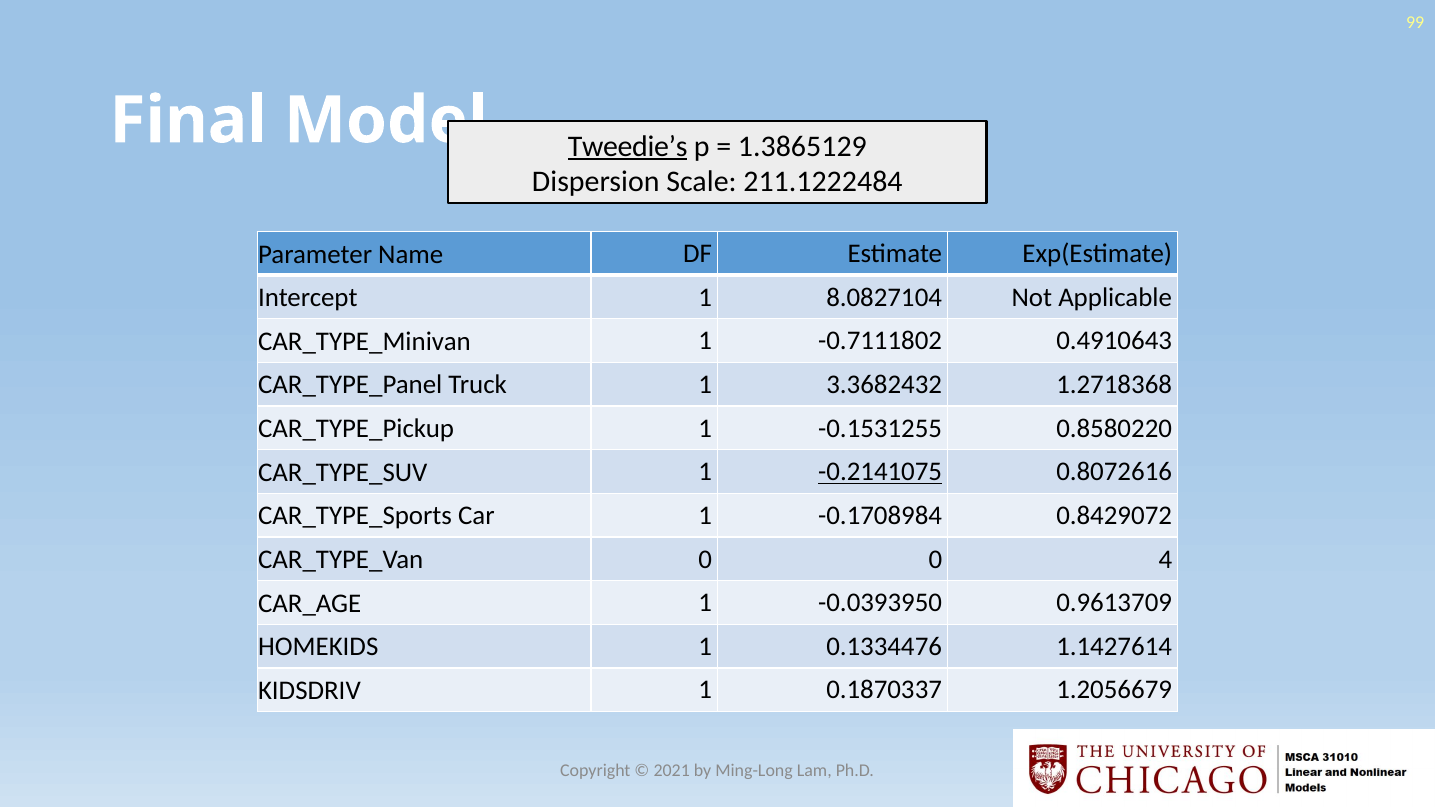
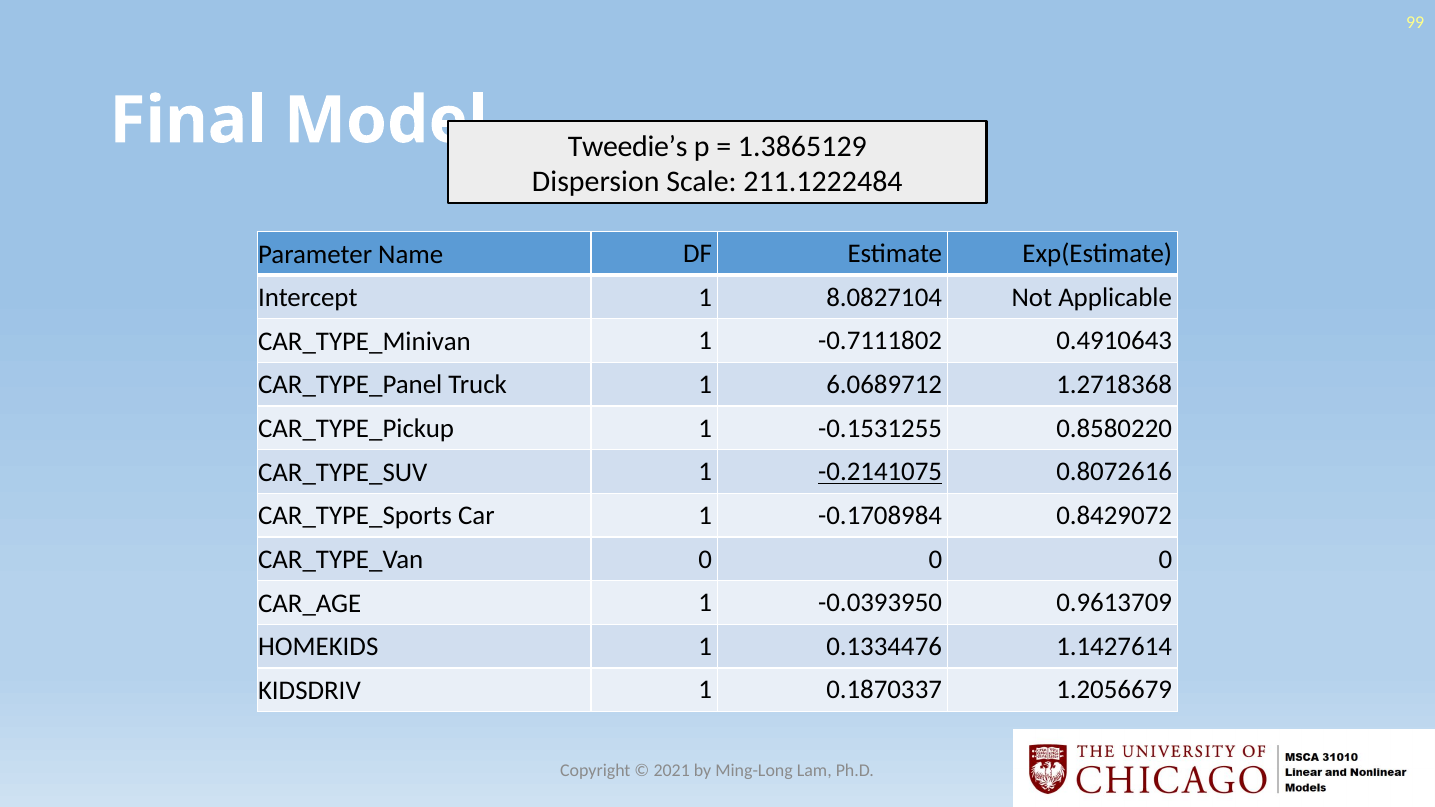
Tweedie’s underline: present -> none (628, 146)
3.3682432: 3.3682432 -> 6.0689712 (884, 385)
0 0 4: 4 -> 0 (1165, 559)
